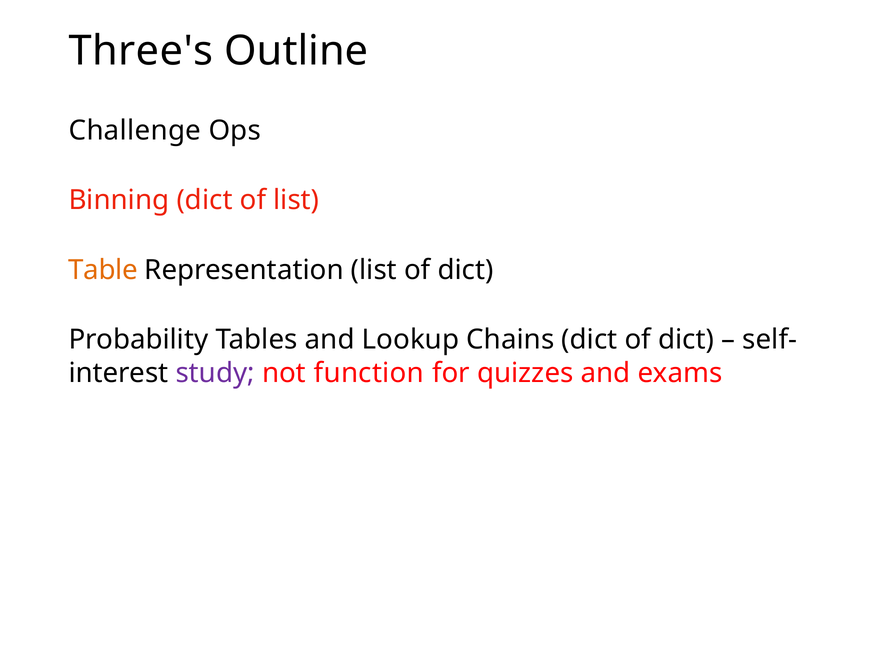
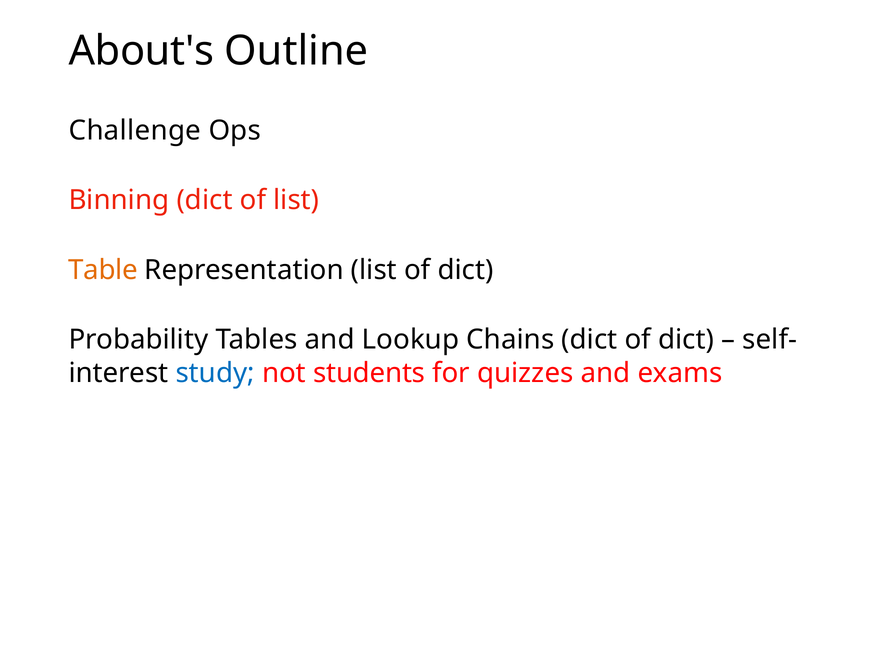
Three's: Three's -> About's (141, 51)
study colour: purple -> blue (215, 373)
function: function -> students (369, 373)
